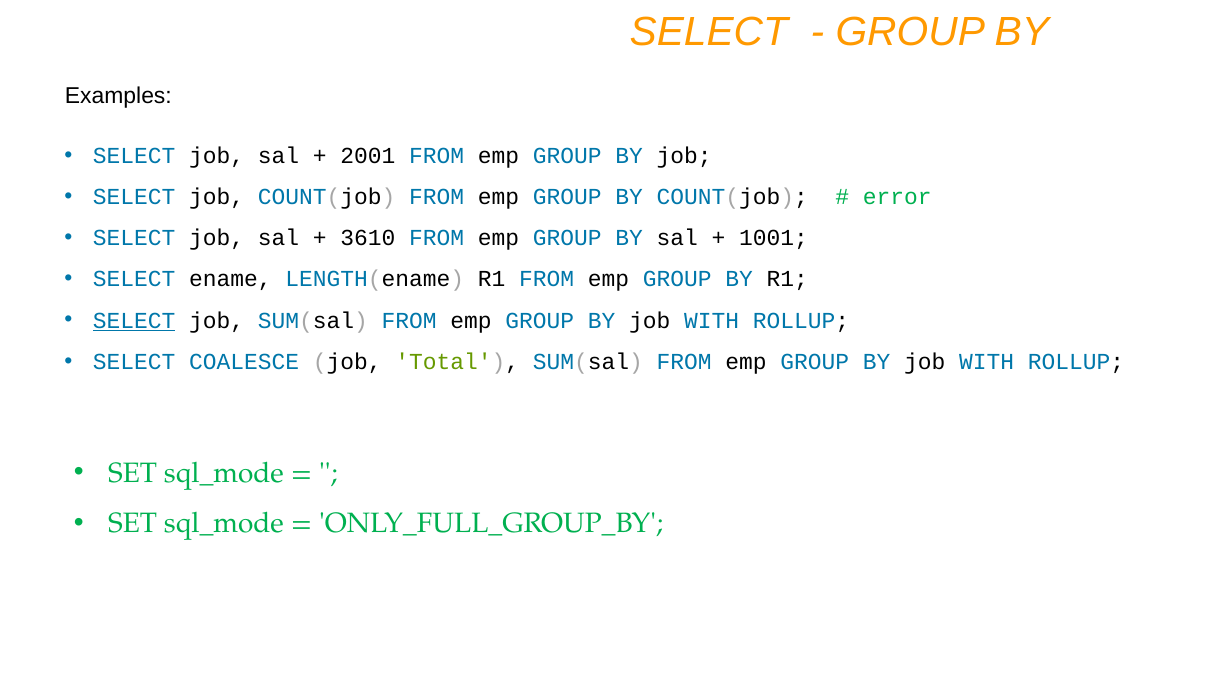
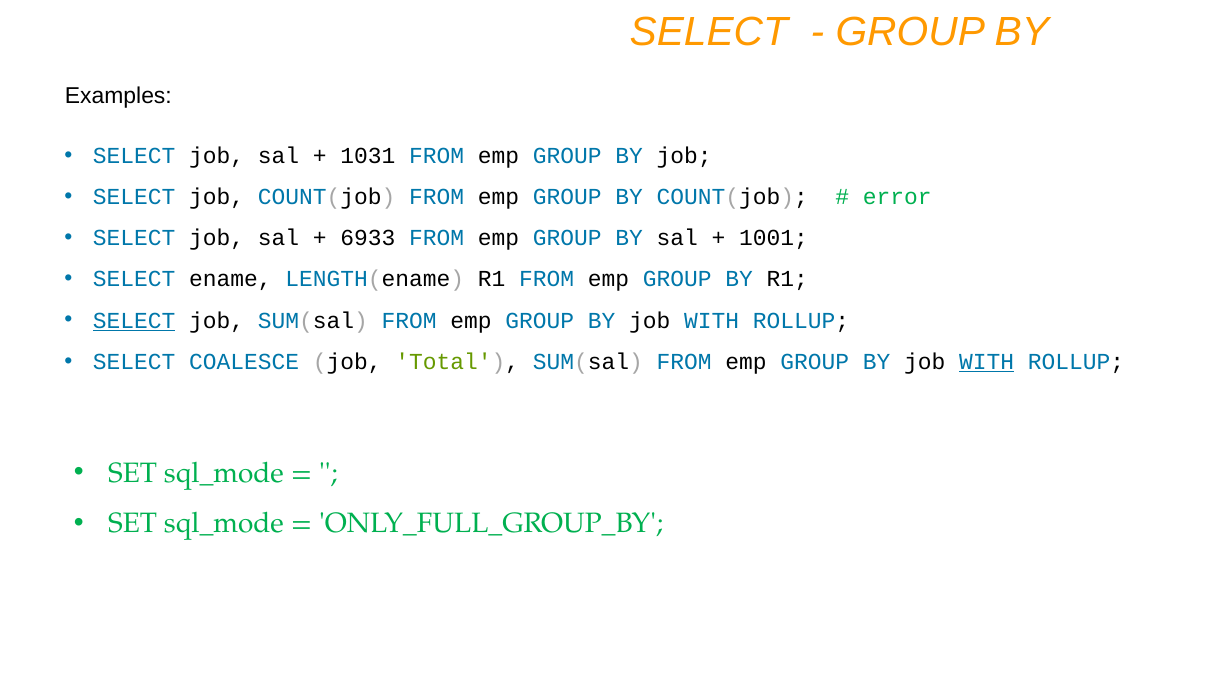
2001: 2001 -> 1031 (368, 156)
3610: 3610 -> 6933 (368, 238)
WITH underline: none -> present (987, 362)
